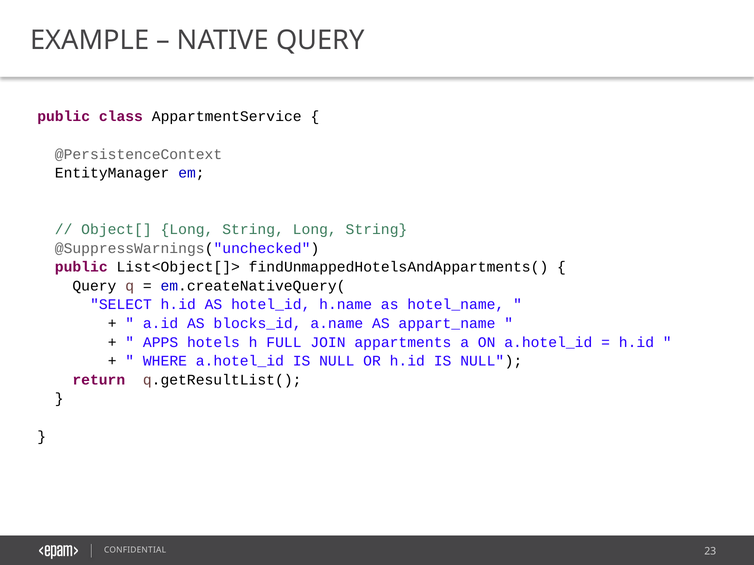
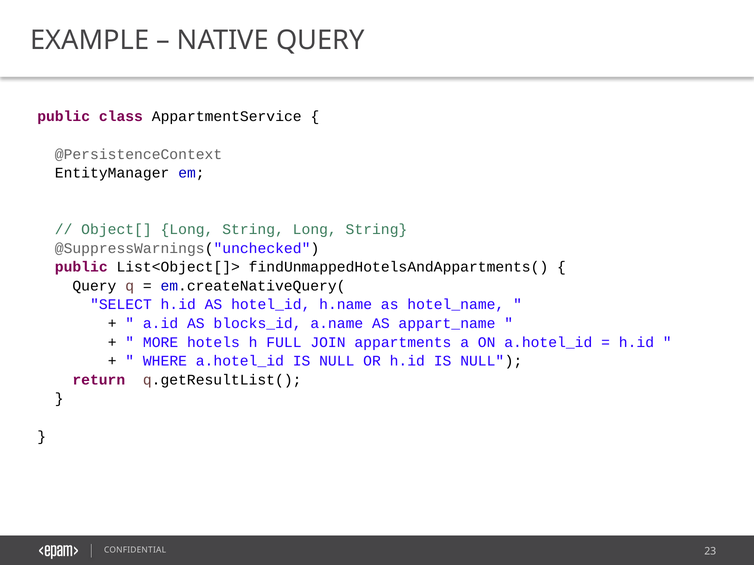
APPS: APPS -> MORE (161, 343)
